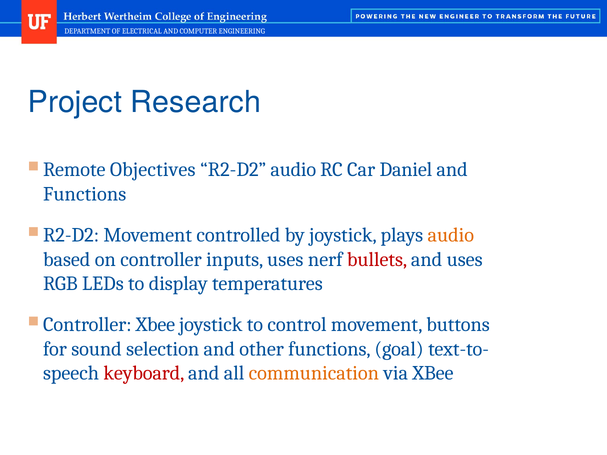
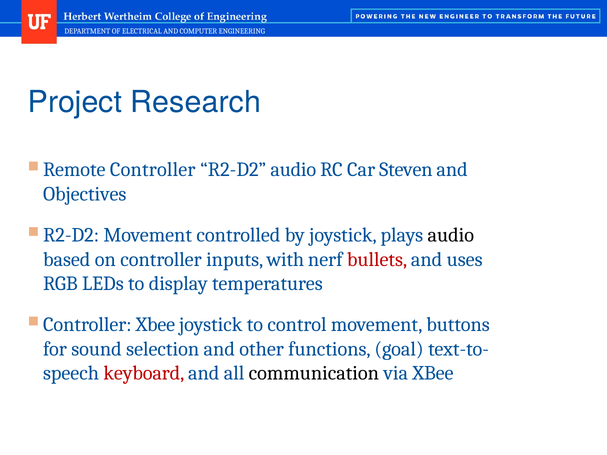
Objectives: Objectives -> Controller (153, 170)
Daniel: Daniel -> Steven (406, 170)
Functions: Functions -> Objectives (85, 194)
audio colour: orange -> black (451, 235)
inputs uses: uses -> with (285, 260)
communication colour: orange -> black (314, 374)
